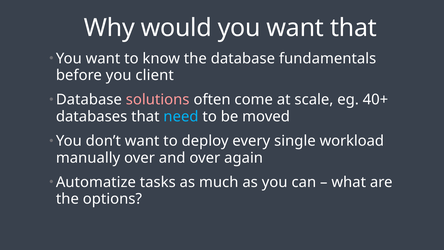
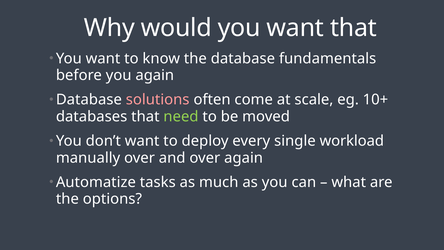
you client: client -> again (155, 75)
40+: 40+ -> 10+ (375, 100)
need colour: light blue -> light green (181, 117)
